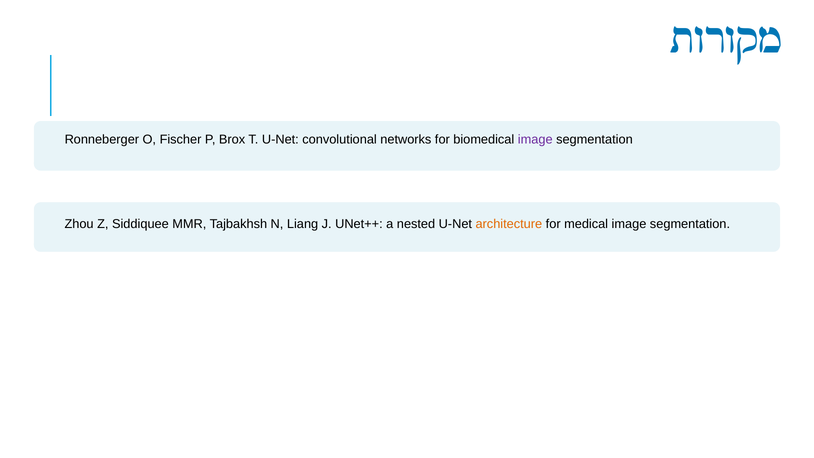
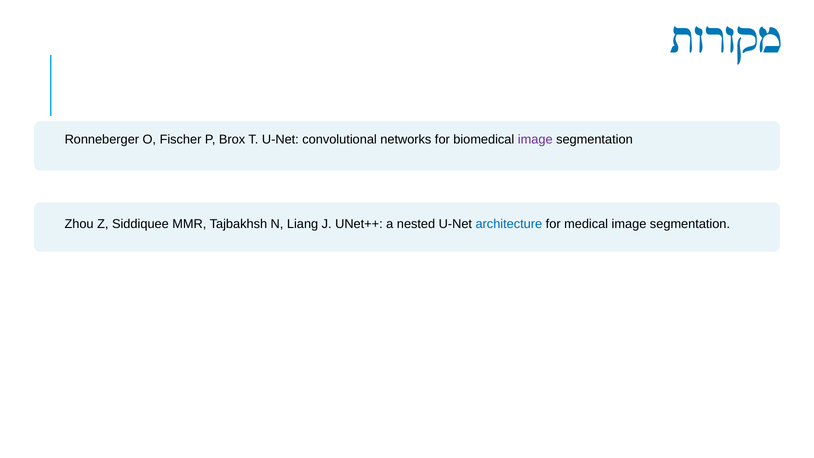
architecture colour: orange -> blue (509, 224)
